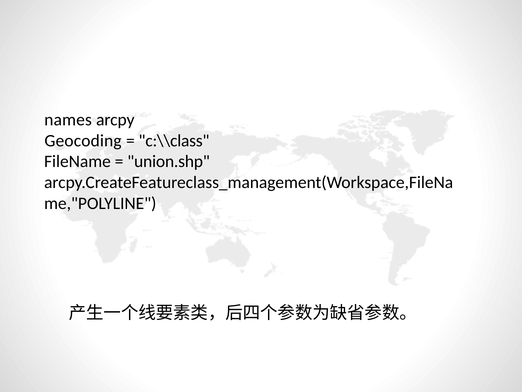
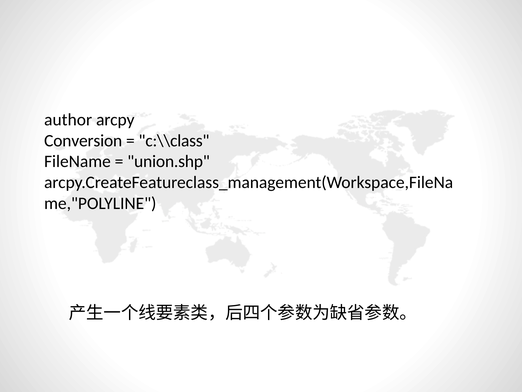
names: names -> author (68, 120)
Geocoding: Geocoding -> Conversion (83, 140)
